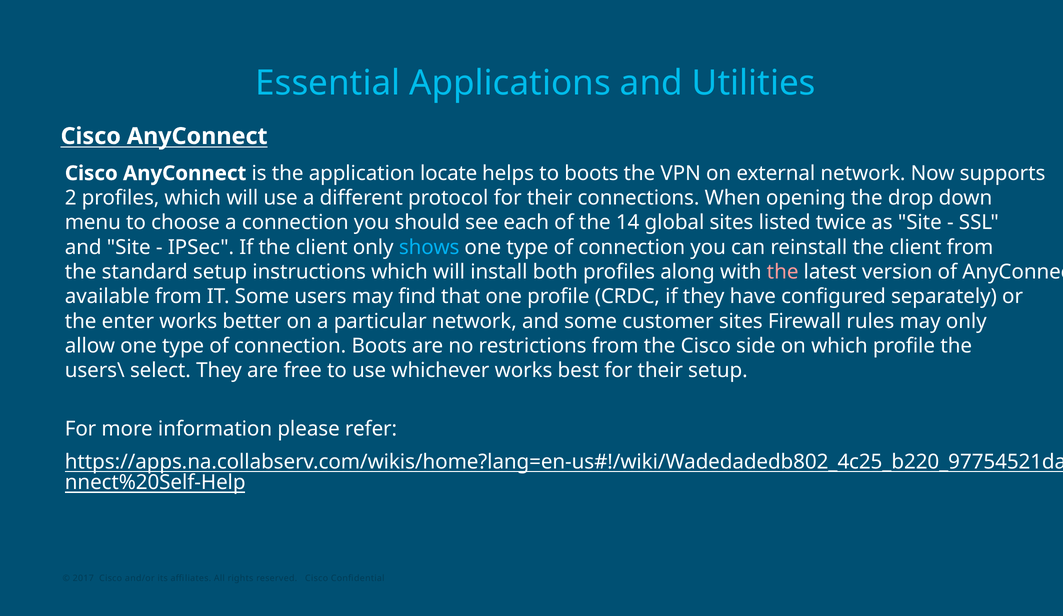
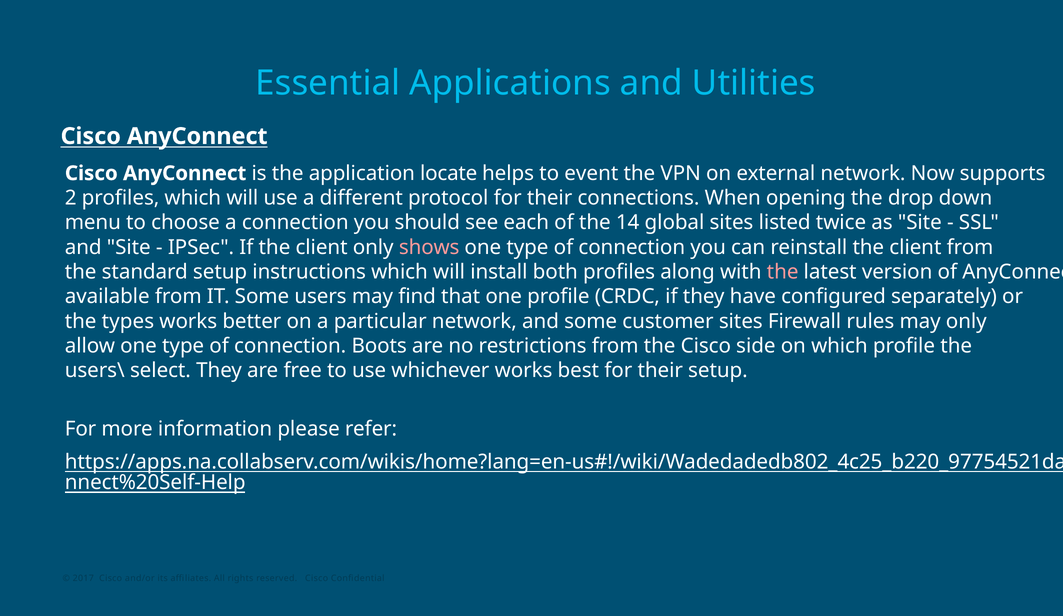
to boots: boots -> event (591, 173)
shows colour: light blue -> pink (429, 247)
enter: enter -> types (128, 321)
